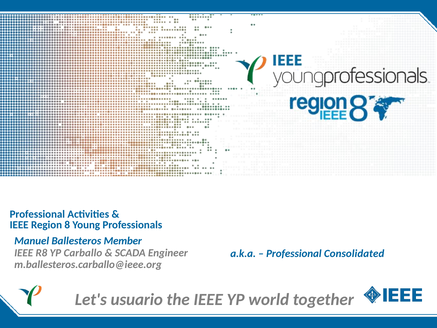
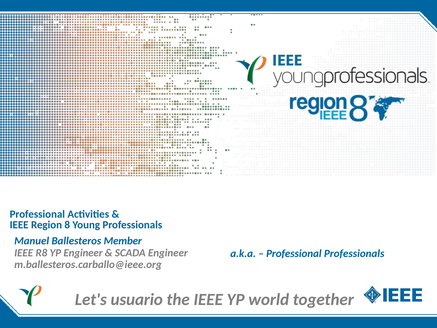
YP Carballo: Carballo -> Engineer (83, 253)
Professional Consolidated: Consolidated -> Professionals (354, 253)
